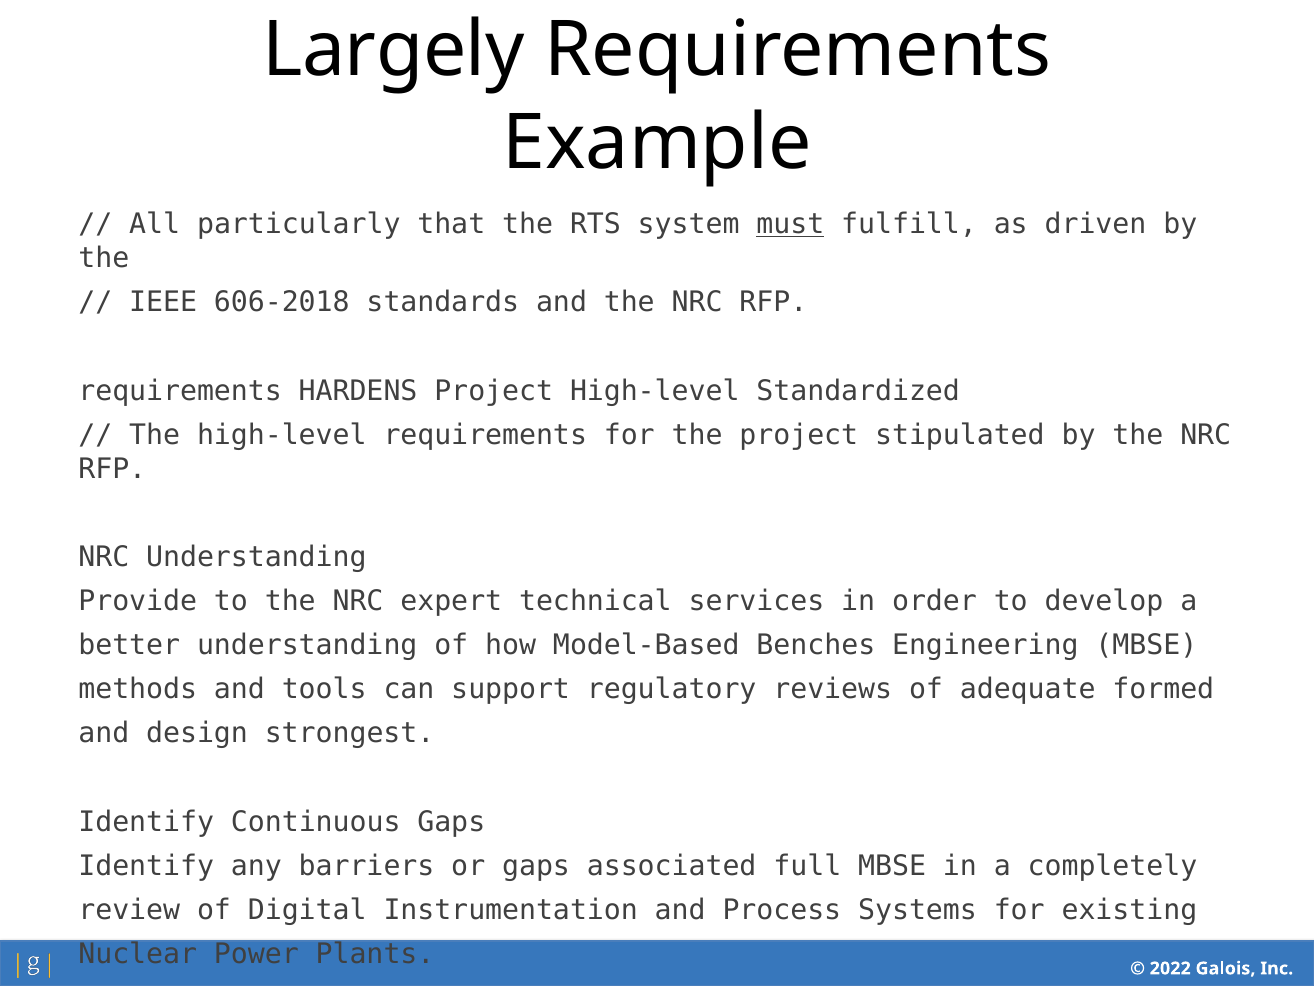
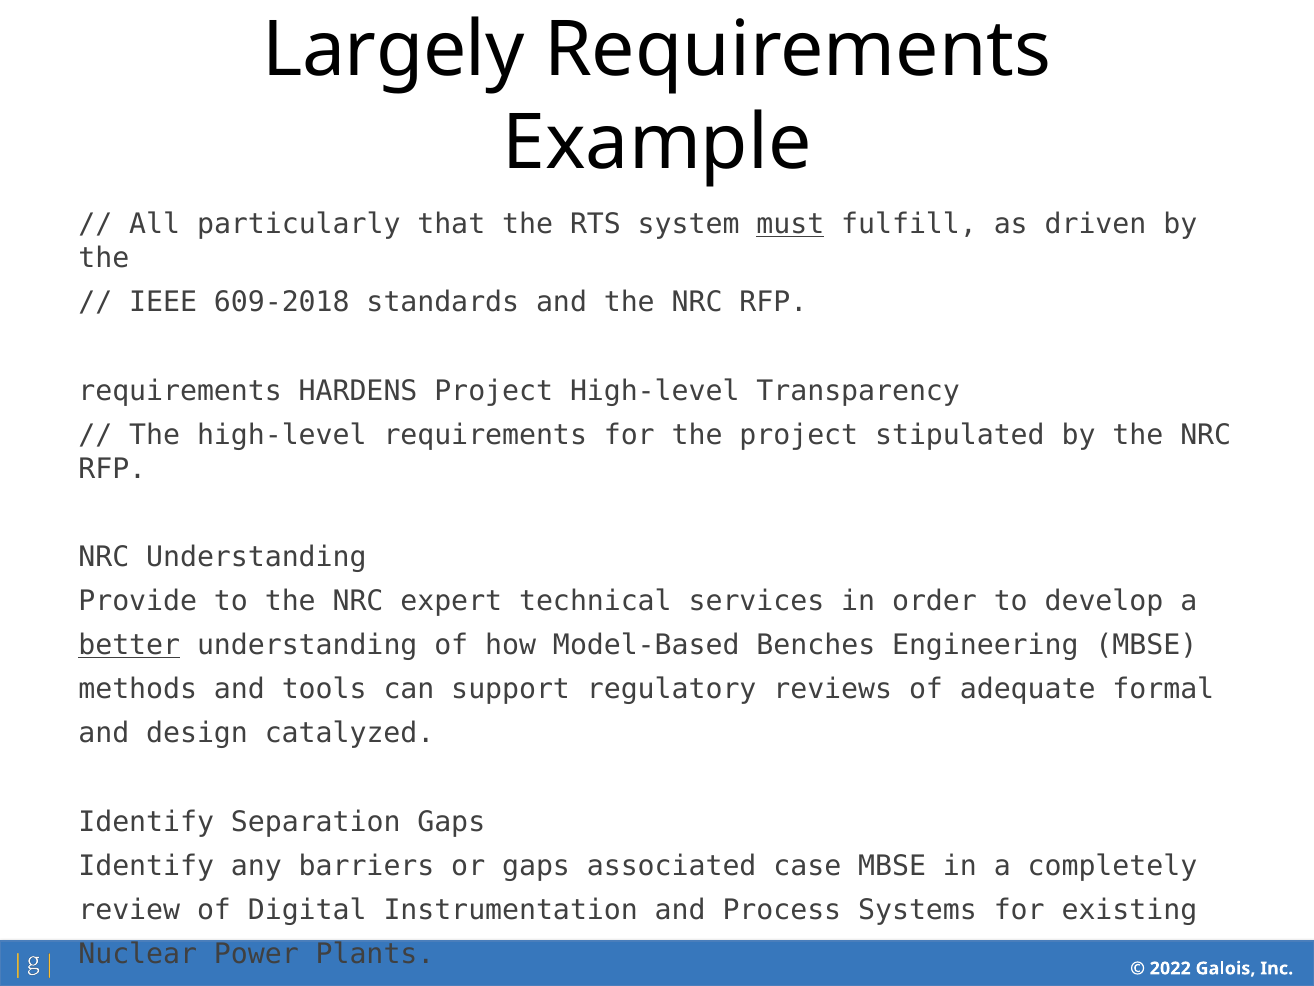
606-2018: 606-2018 -> 609-2018 (282, 302)
Standardized: Standardized -> Transparency (858, 391)
better underline: none -> present (129, 645)
formed: formed -> formal (1163, 689)
strongest: strongest -> catalyzed (350, 733)
Continuous: Continuous -> Separation (316, 822)
full: full -> case (807, 866)
